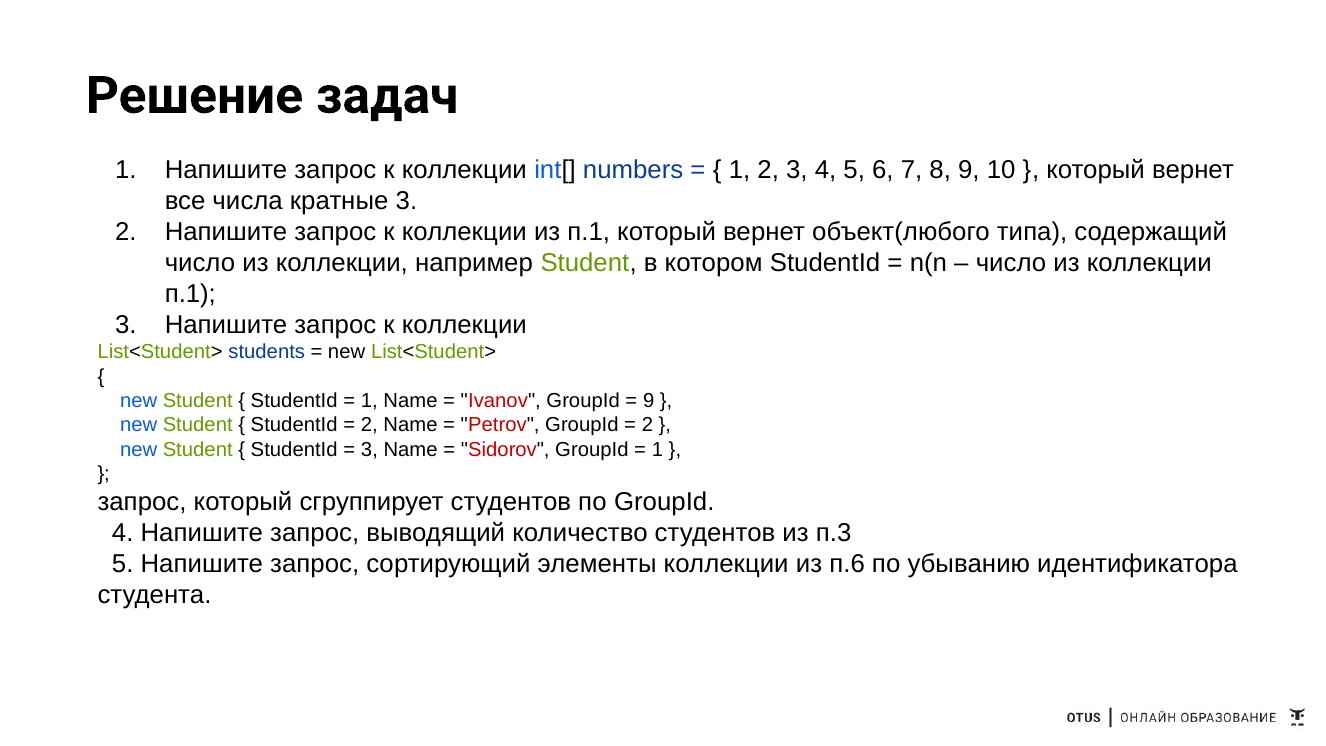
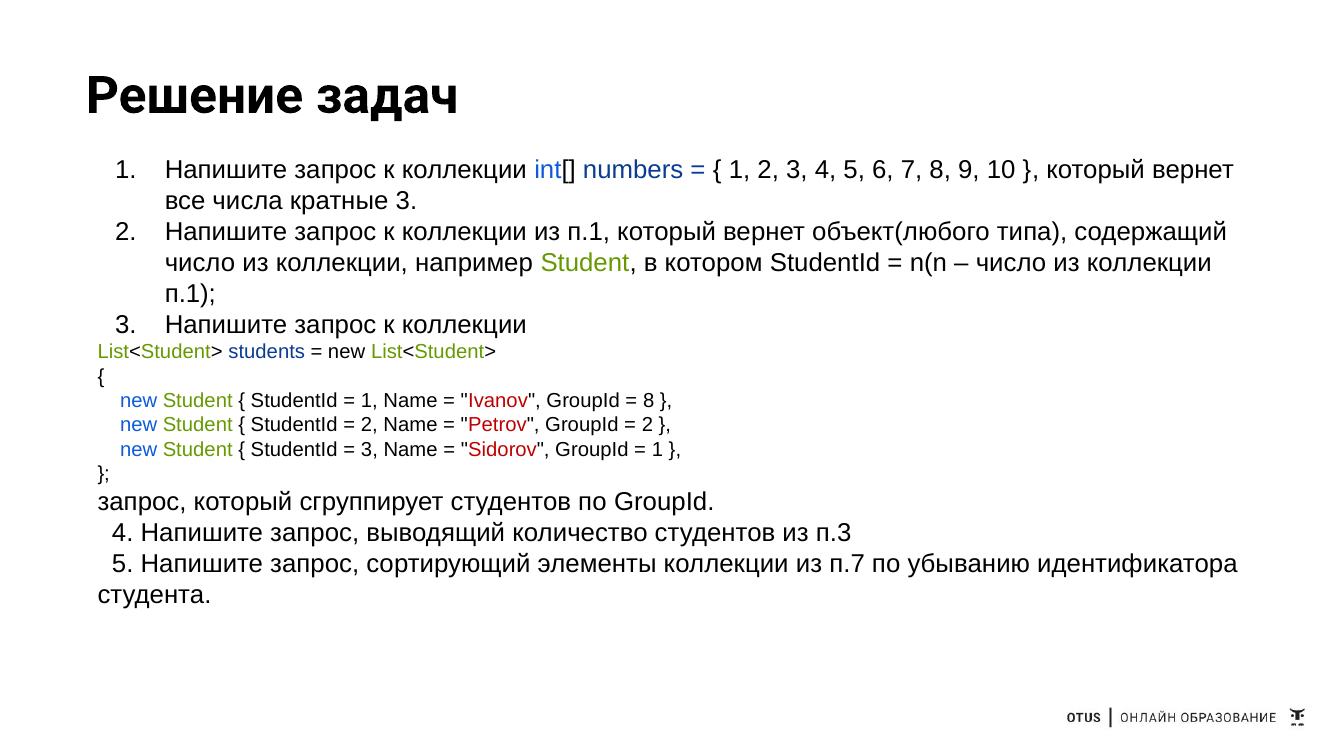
9: 9 -> 8 (649, 401)
п.6: п.6 -> п.7 (847, 564)
